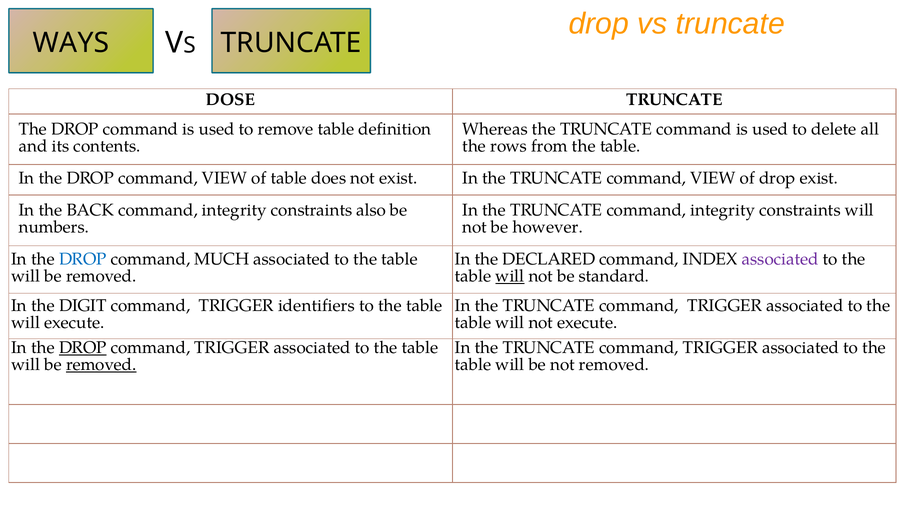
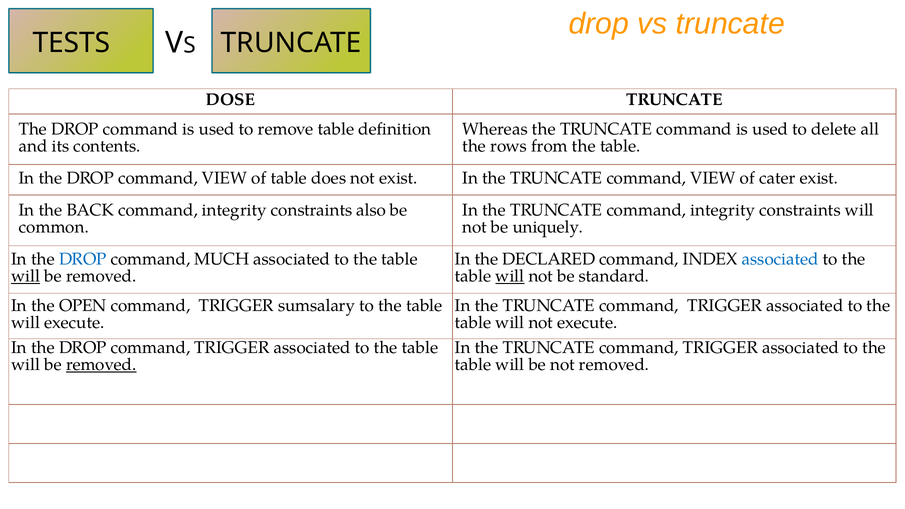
WAYS: WAYS -> TESTS (71, 43)
of drop: drop -> cater (777, 178)
numbers: numbers -> common (54, 227)
however: however -> uniquely (548, 227)
associated colour: purple -> blue (780, 259)
will underline: none -> present (26, 276)
DIGIT: DIGIT -> OPEN (83, 306)
identifiers: identifiers -> sumsalary (317, 306)
DROP underline: present -> none (83, 348)
